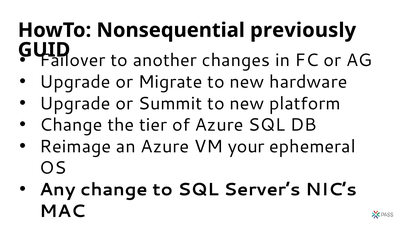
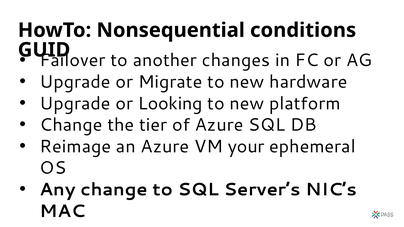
previously: previously -> conditions (303, 30)
Summit: Summit -> Looking (170, 104)
